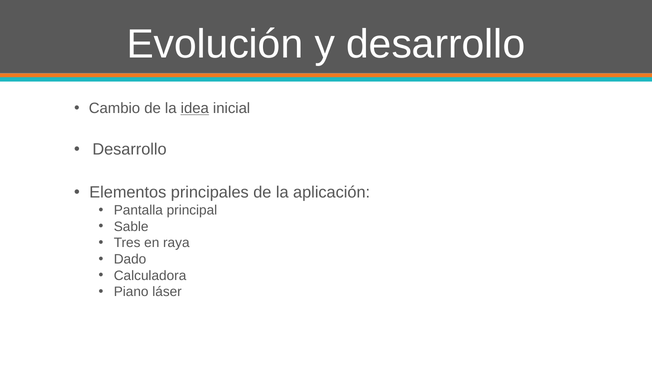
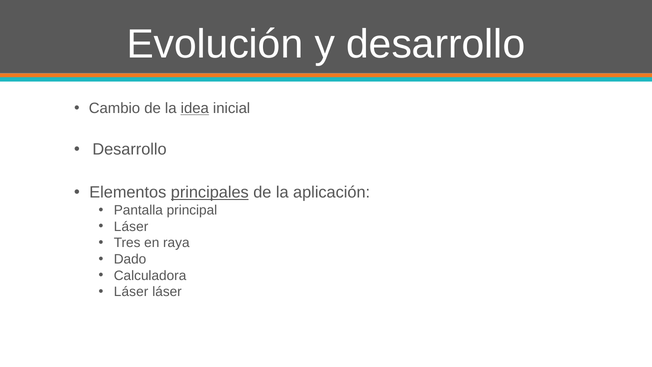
principales underline: none -> present (210, 192)
Sable: Sable -> Láser (131, 226)
Piano: Piano -> Láser (131, 292)
